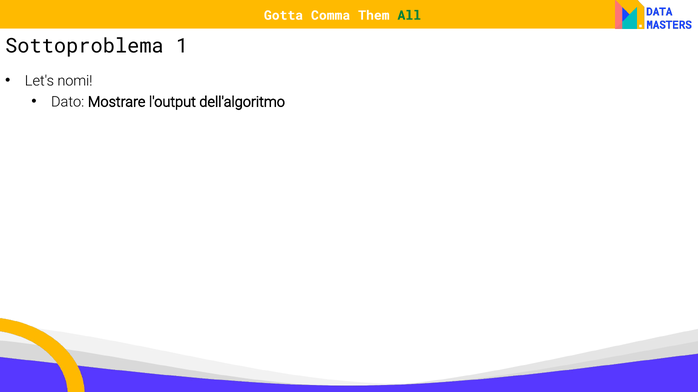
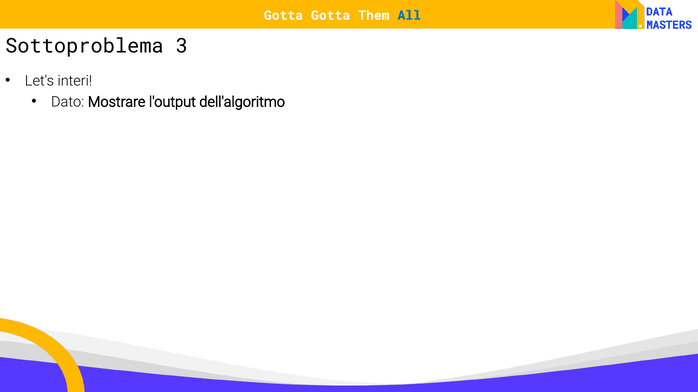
Gotta Comma: Comma -> Gotta (331, 15)
All colour: green -> blue (409, 15)
1: 1 -> 3 (182, 46)
nomi: nomi -> interi (75, 81)
